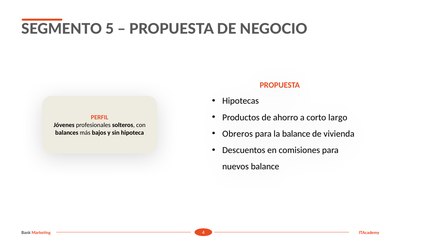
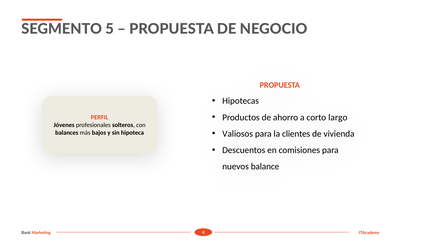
Obreros: Obreros -> Valiosos (238, 134)
la balance: balance -> clientes (296, 134)
